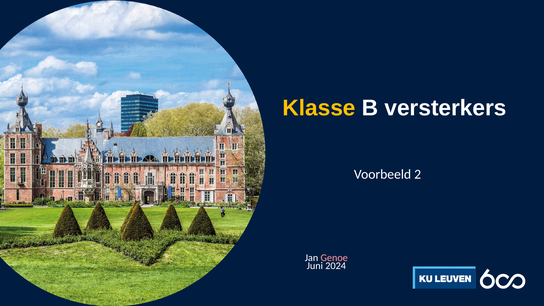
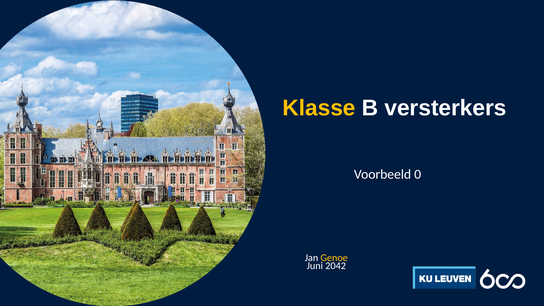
2: 2 -> 0 (418, 174)
Genoe colour: pink -> yellow (334, 258)
2024: 2024 -> 2042 (336, 266)
